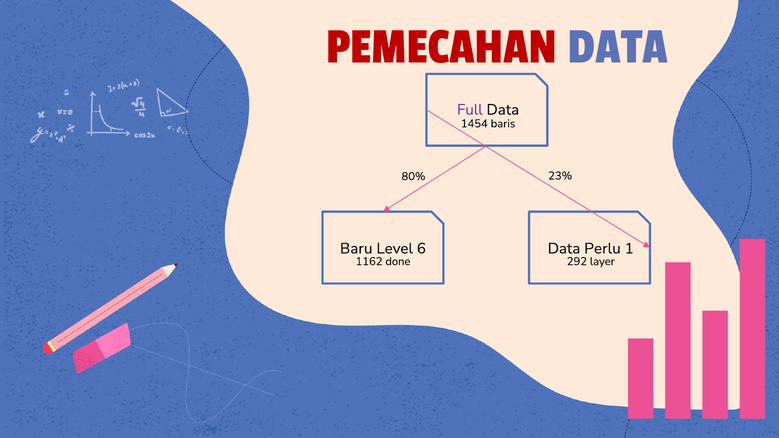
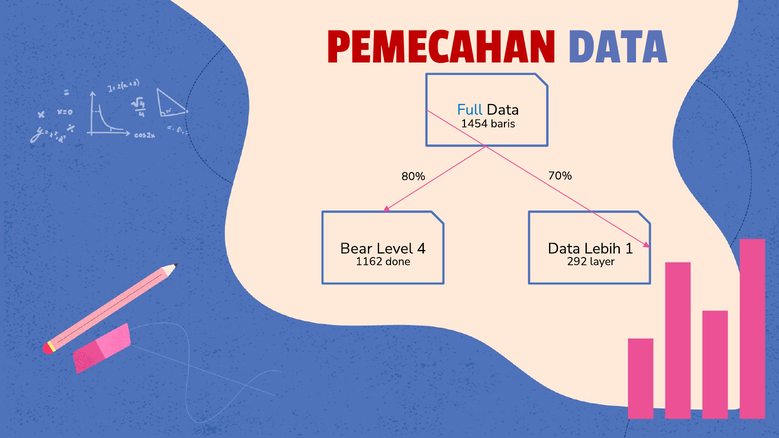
Full colour: purple -> blue (470, 110)
23%: 23% -> 70% (560, 176)
Baru: Baru -> Bear (356, 249)
6: 6 -> 4 (421, 249)
Perlu: Perlu -> Lebih (603, 249)
